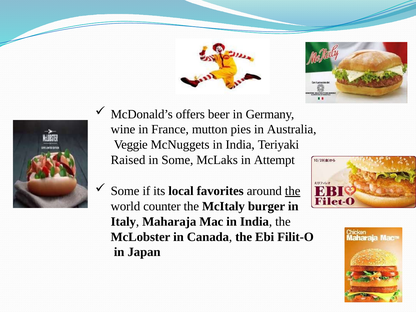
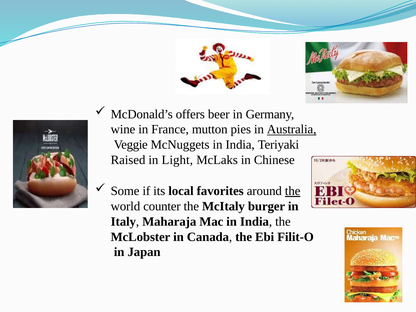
Australia underline: none -> present (292, 129)
in Some: Some -> Light (177, 160)
Attempt: Attempt -> Chinese (274, 160)
